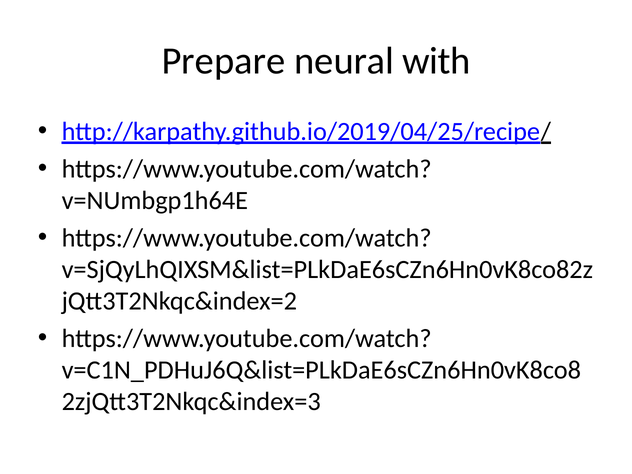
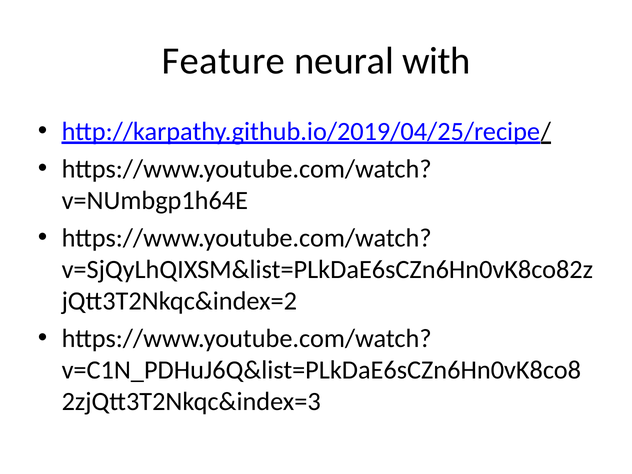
Prepare: Prepare -> Feature (223, 61)
